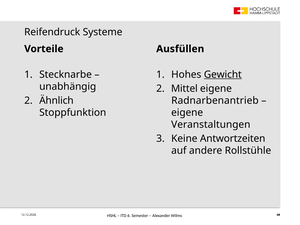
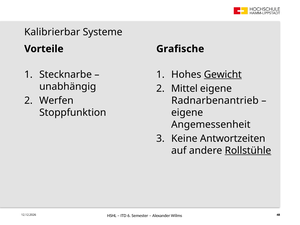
Reifendruck: Reifendruck -> Kalibrierbar (52, 32)
Ausfüllen: Ausfüllen -> Grafische (180, 49)
Ähnlich: Ähnlich -> Werfen (56, 101)
Veranstaltungen: Veranstaltungen -> Angemessenheit (211, 125)
Rollstühle underline: none -> present (248, 151)
